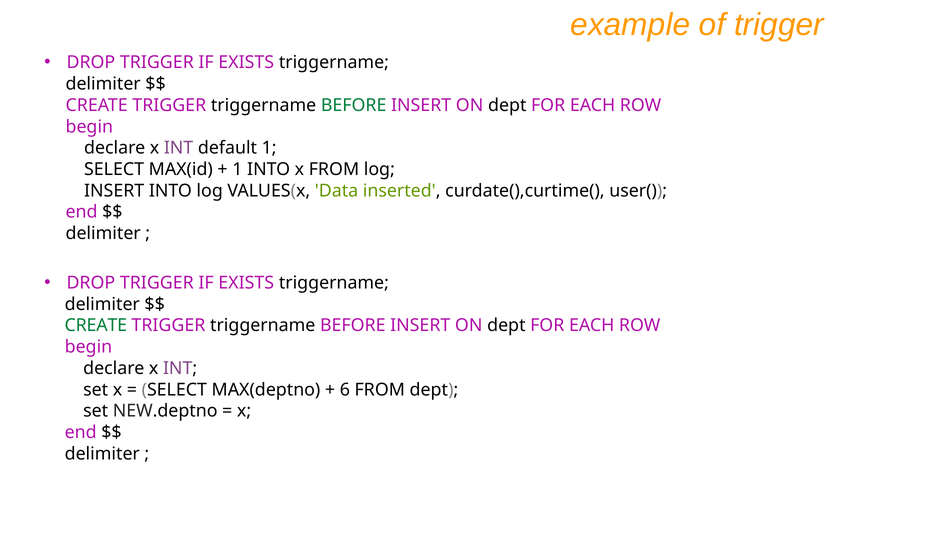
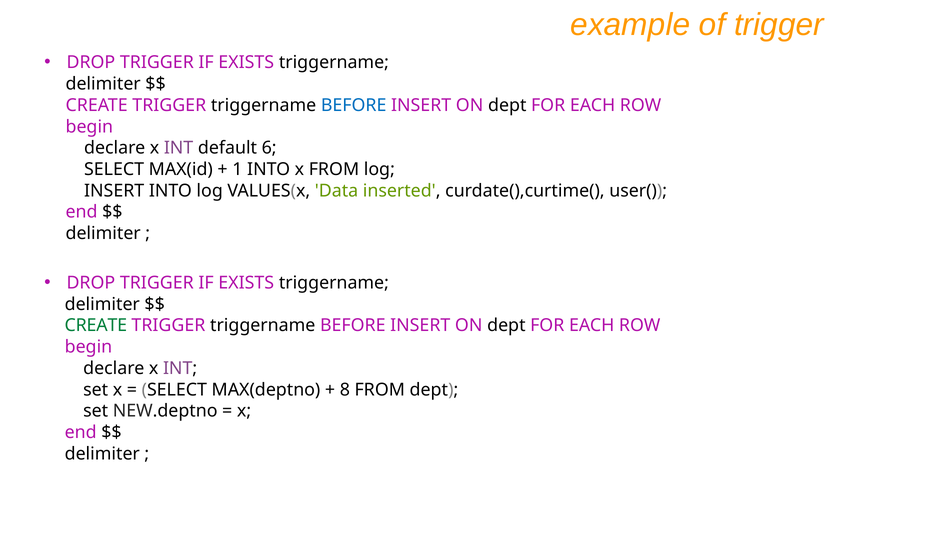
BEFORE colour: green -> blue (354, 105)
default 1: 1 -> 6 (269, 148)
6: 6 -> 8 (345, 390)
